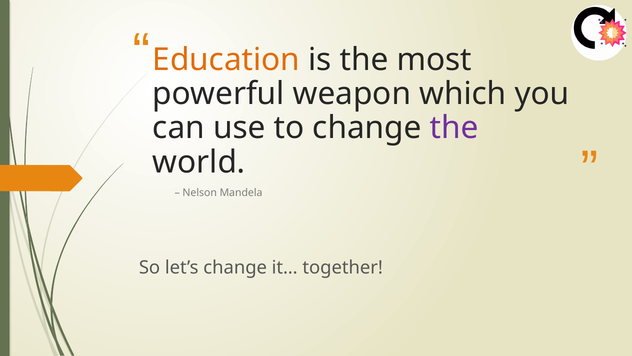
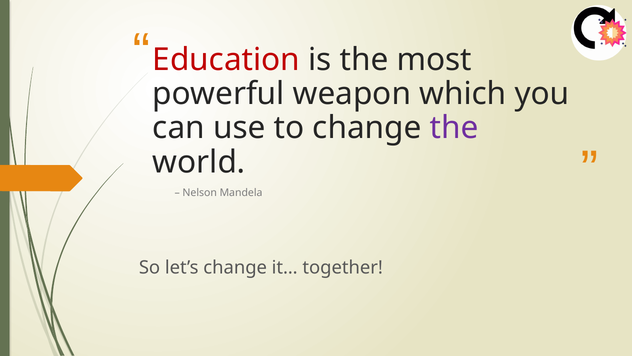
Education colour: orange -> red (226, 60)
